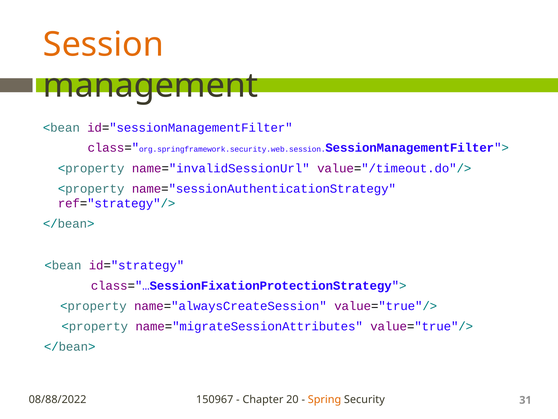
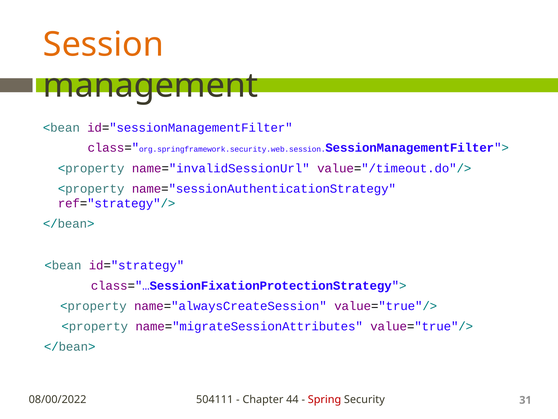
08/88/2022: 08/88/2022 -> 08/00/2022 (58, 399)
150967: 150967 -> 504111 (215, 399)
20: 20 -> 44 (292, 399)
Spring colour: orange -> red (325, 399)
